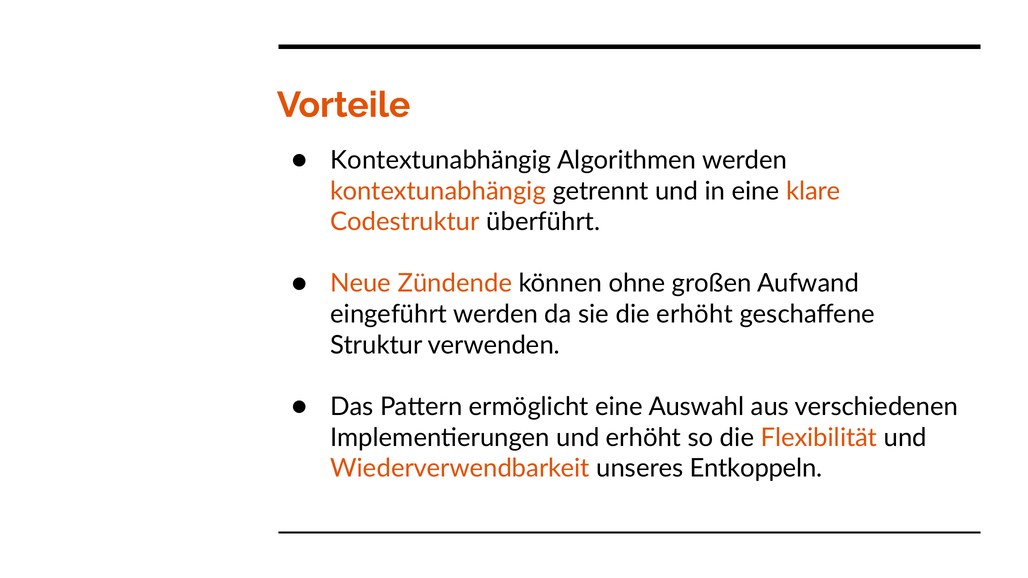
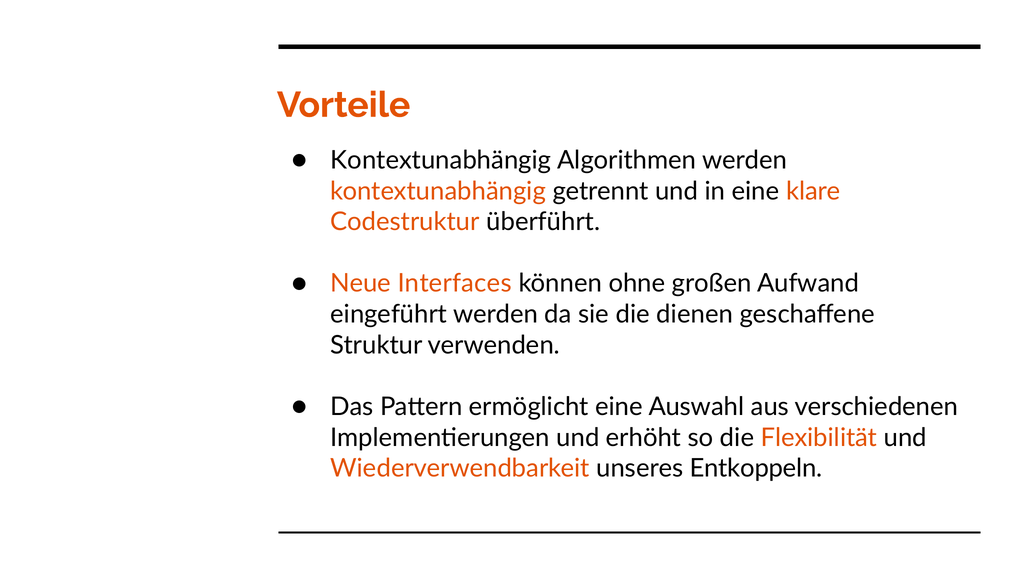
Zündende: Zündende -> Interfaces (455, 284)
die erhöht: erhöht -> dienen (695, 314)
